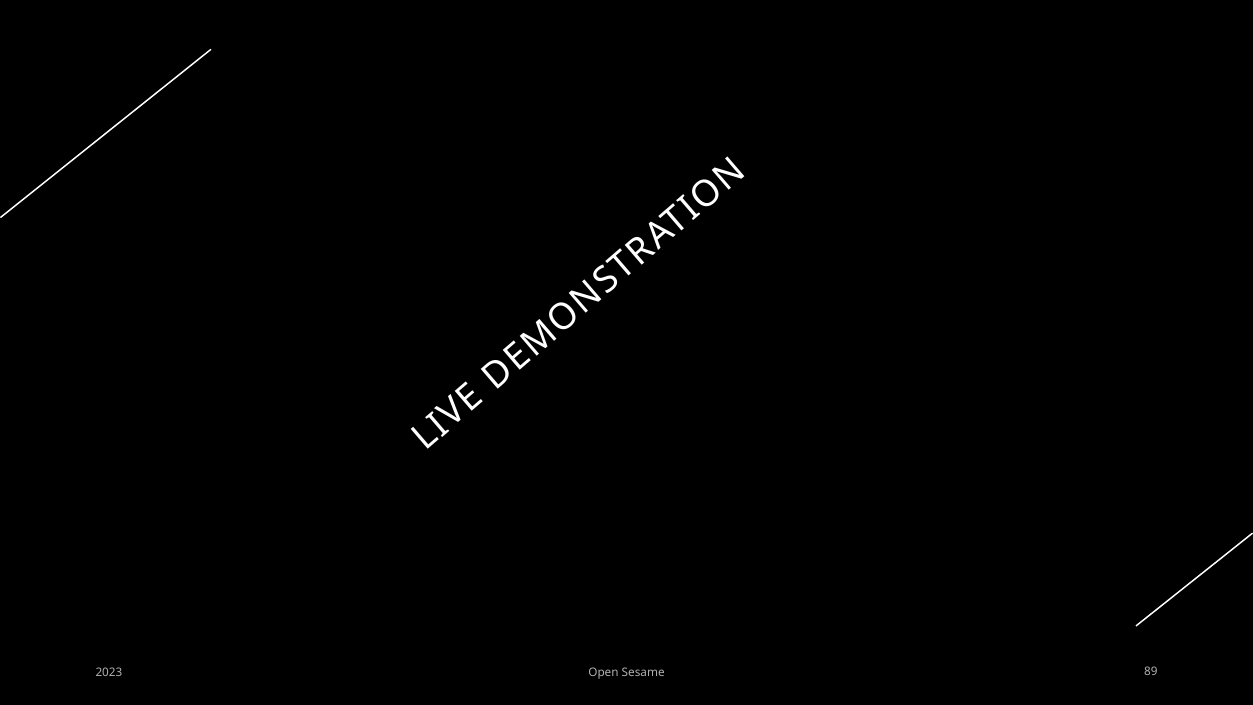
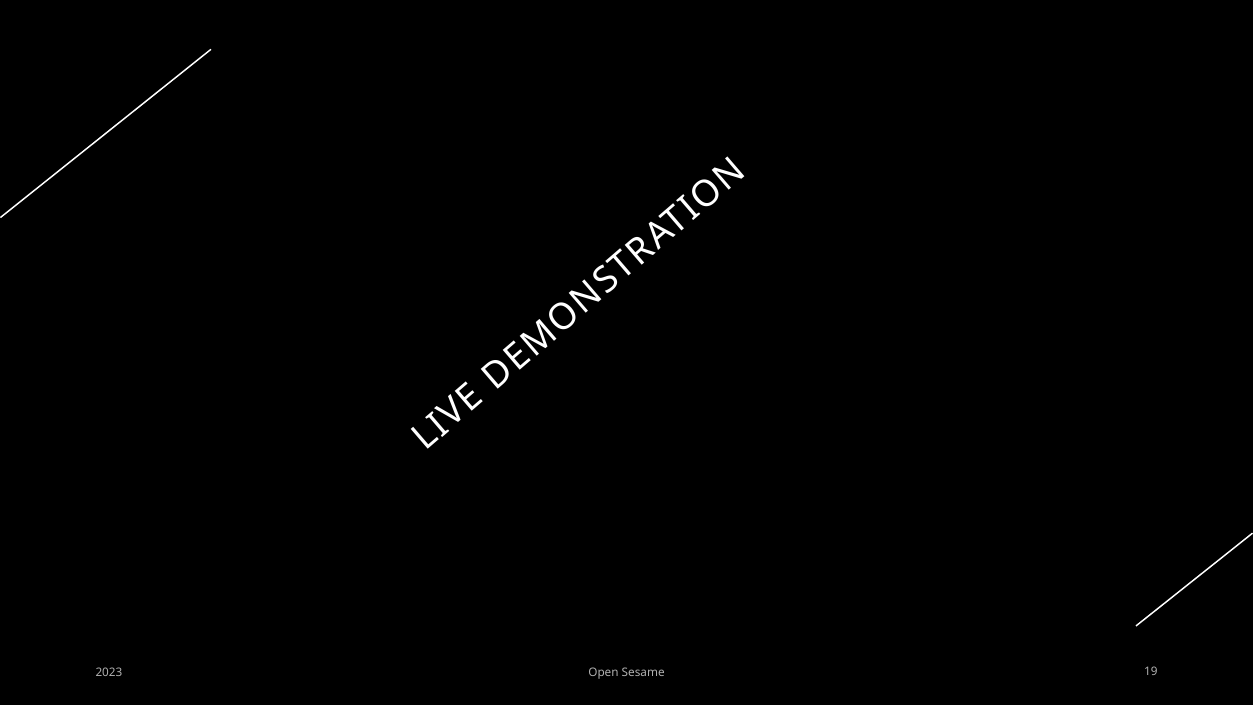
89: 89 -> 19 (1151, 672)
